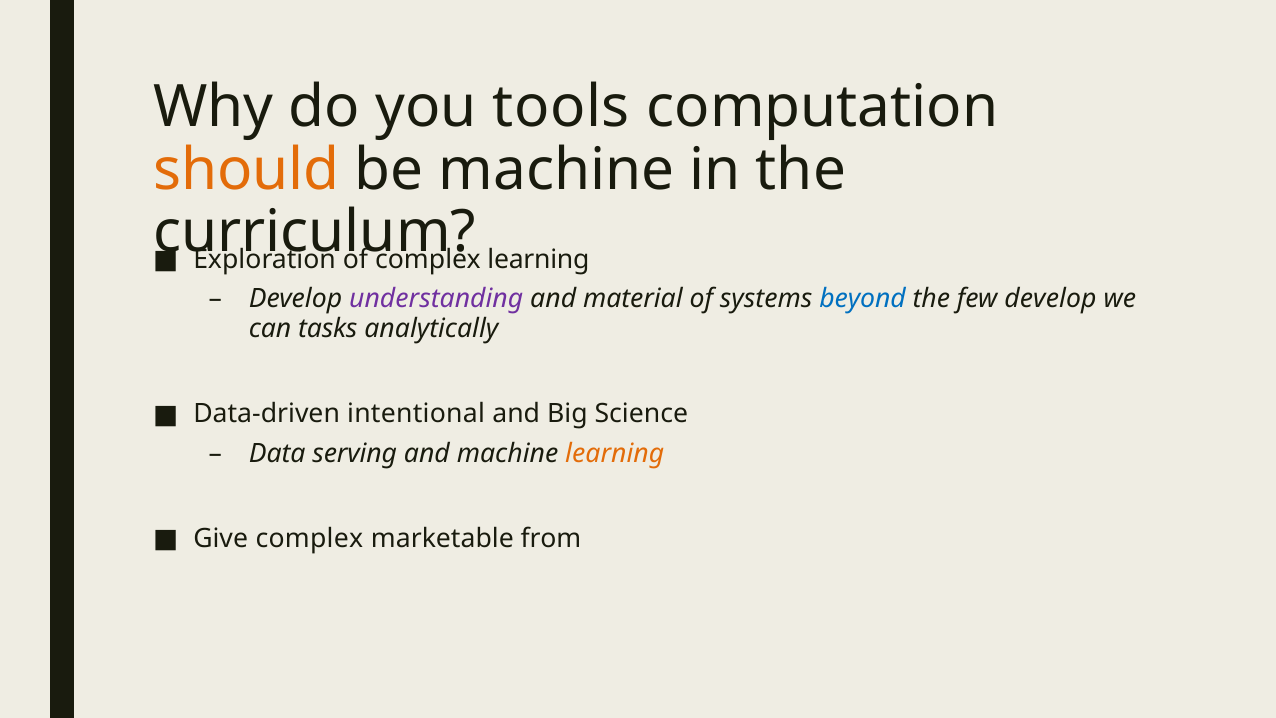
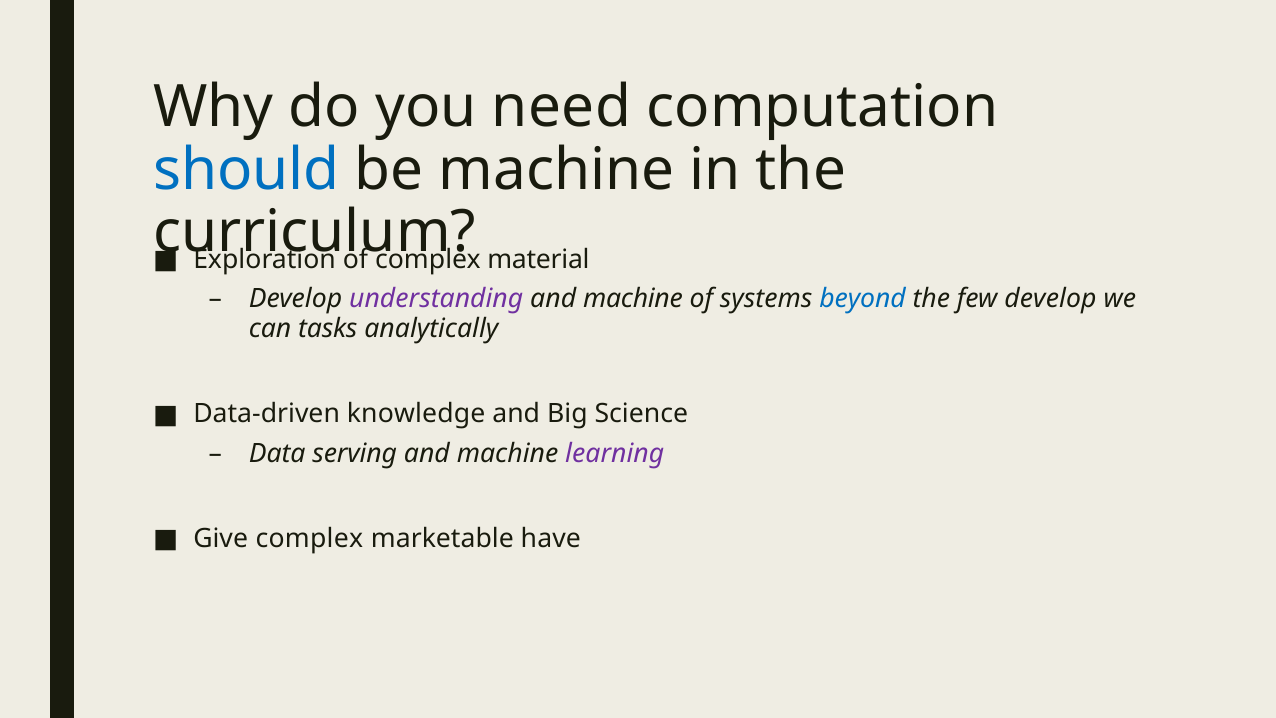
tools: tools -> need (561, 107)
should colour: orange -> blue (246, 170)
learning: learning -> material (538, 259)
material: material -> machine (633, 299)
intentional: intentional -> knowledge (416, 414)
learning colour: orange -> purple (615, 453)
from: from -> have (551, 538)
